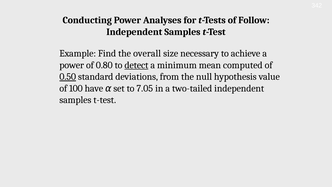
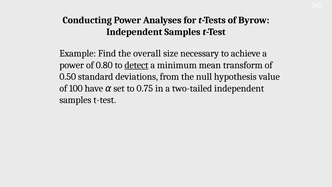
Follow: Follow -> Byrow (254, 20)
computed: computed -> transform (243, 65)
0.50 underline: present -> none (68, 77)
7.05: 7.05 -> 0.75 (145, 88)
